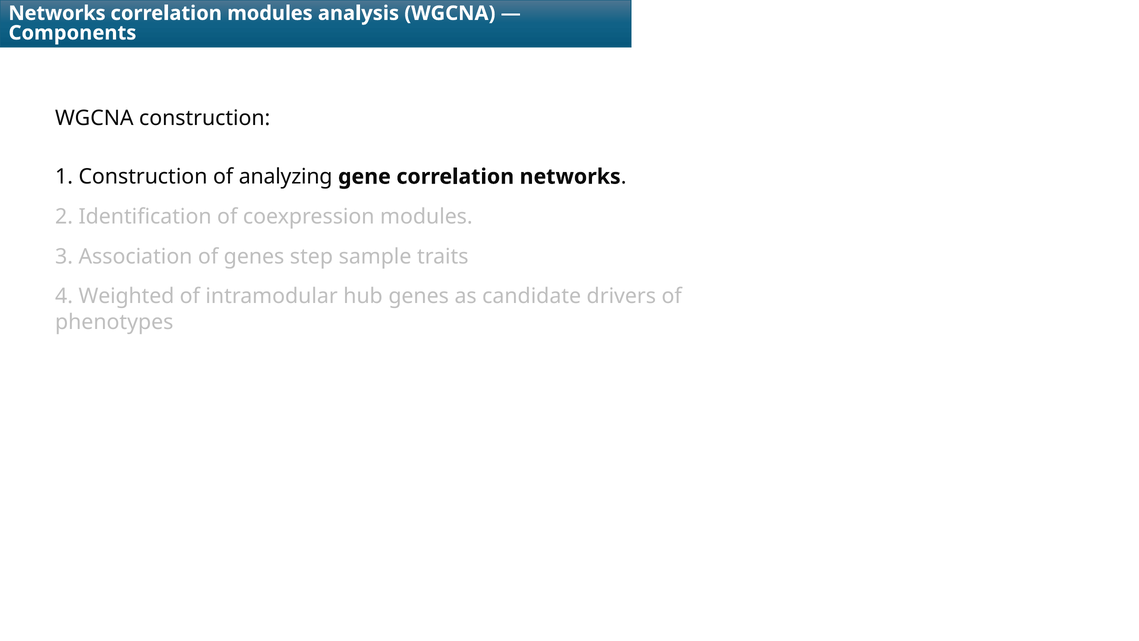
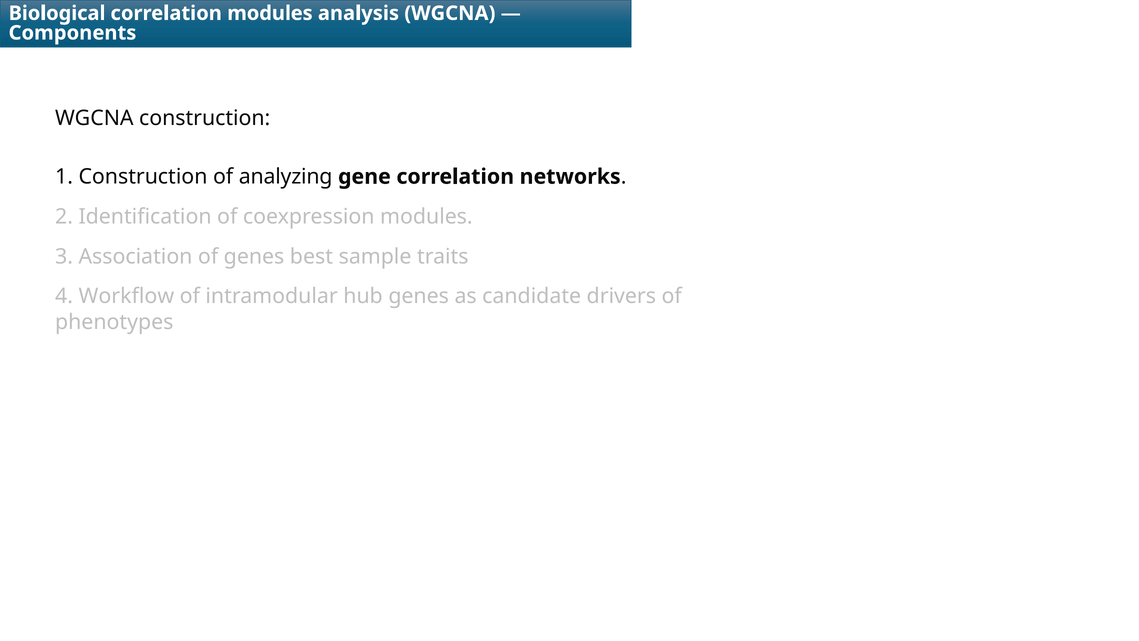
Networks: Networks -> Biological (57, 13)
step: step -> best (311, 256)
Weighted: Weighted -> Workflow (126, 296)
